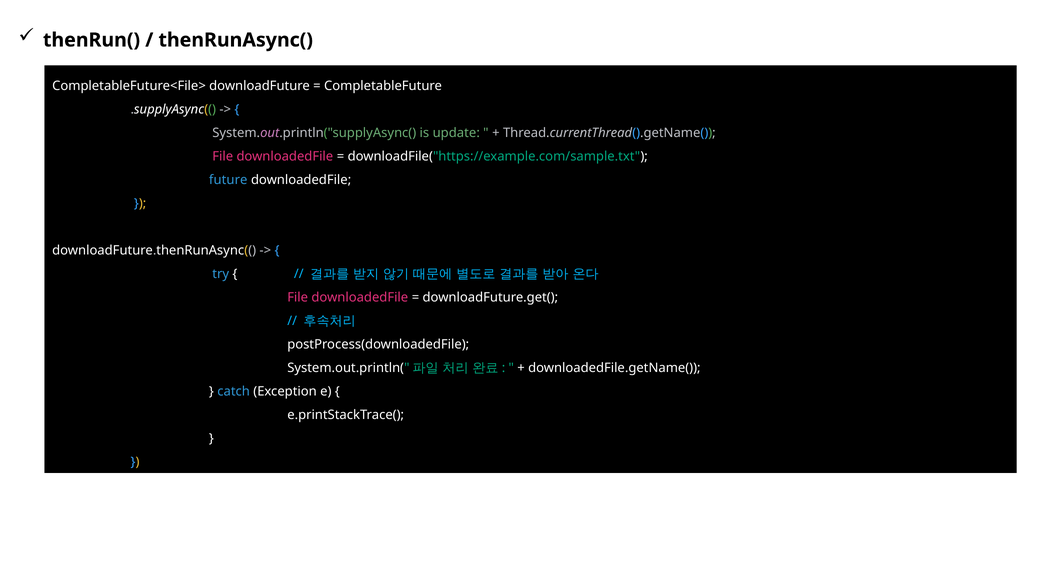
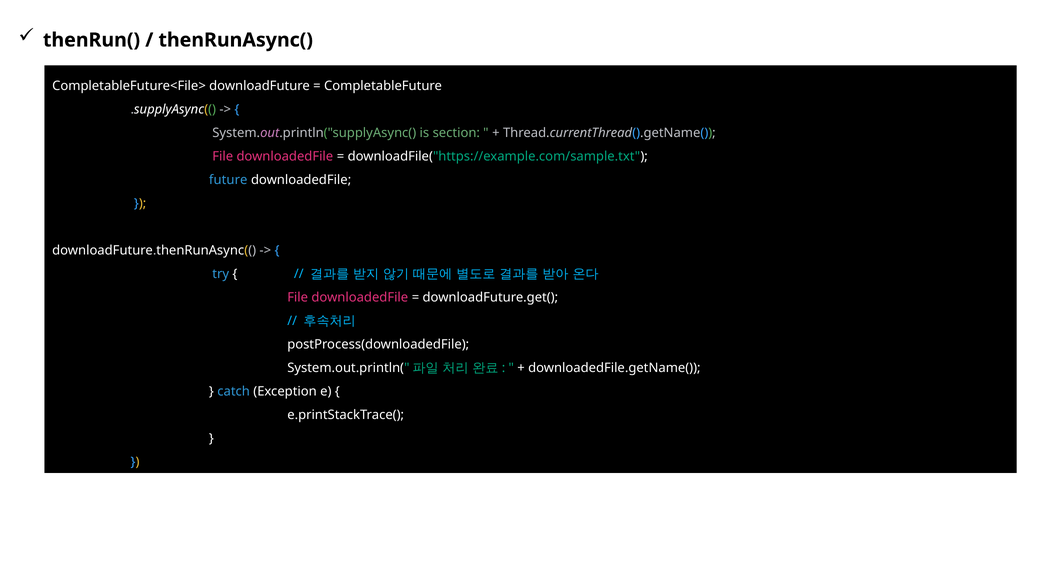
update: update -> section (456, 133)
